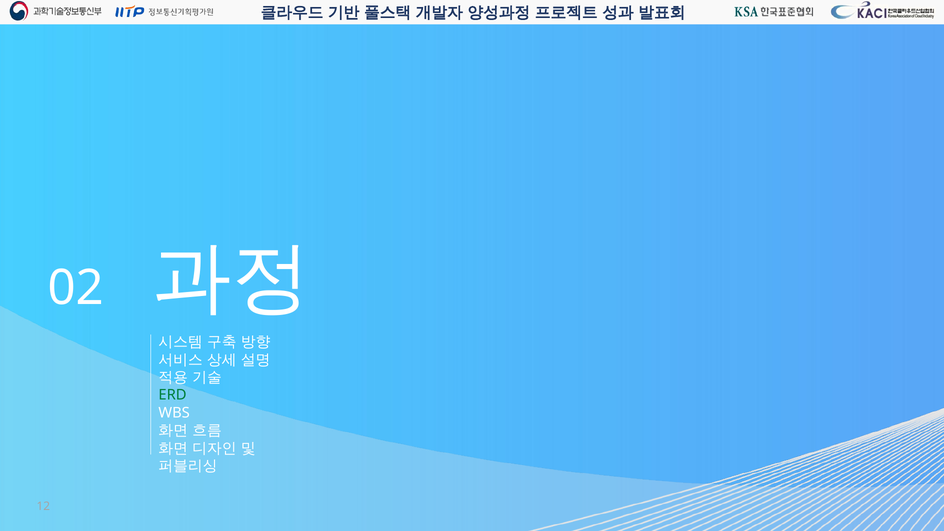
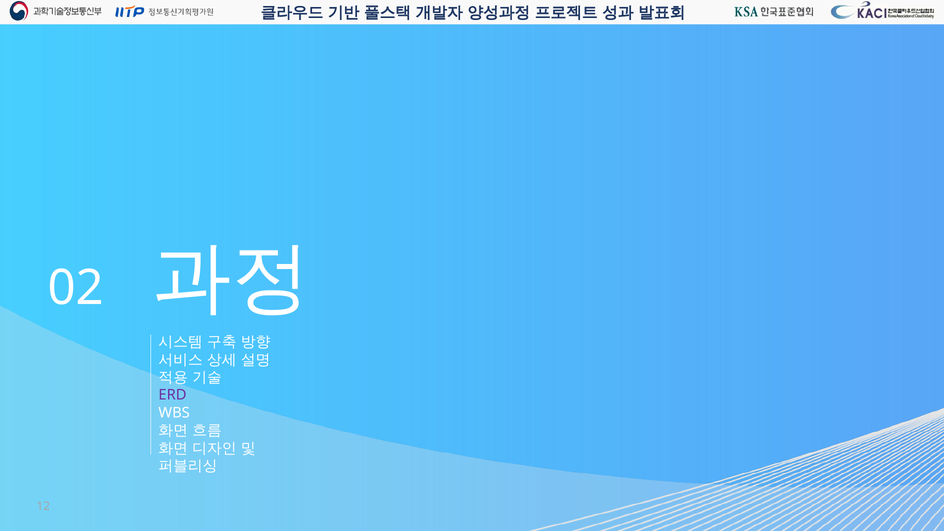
ERD colour: green -> purple (173, 395)
